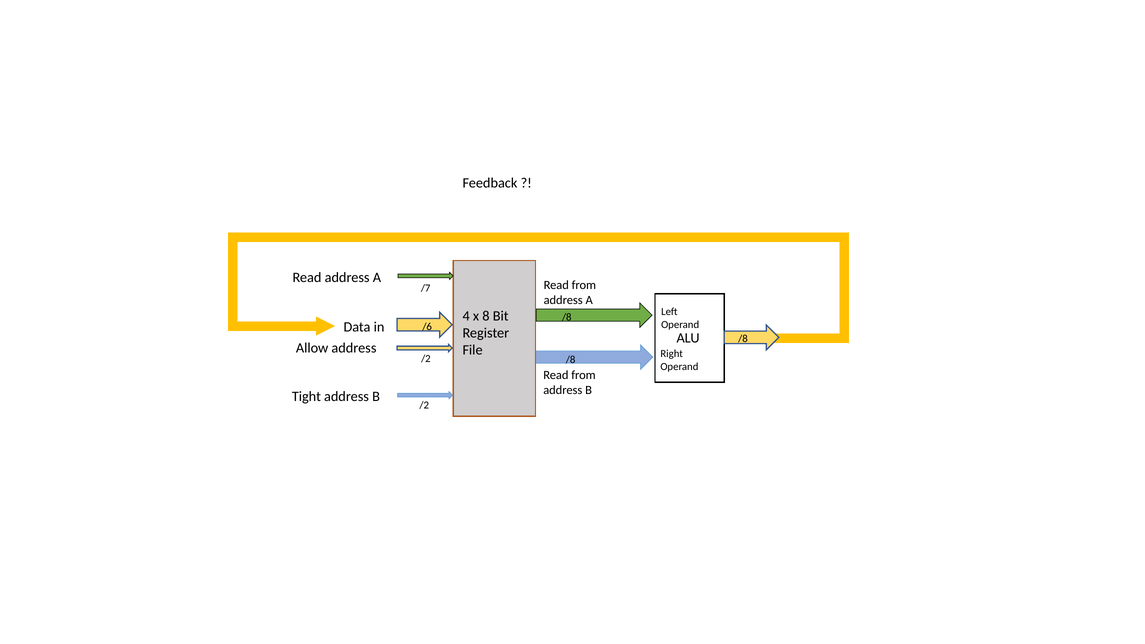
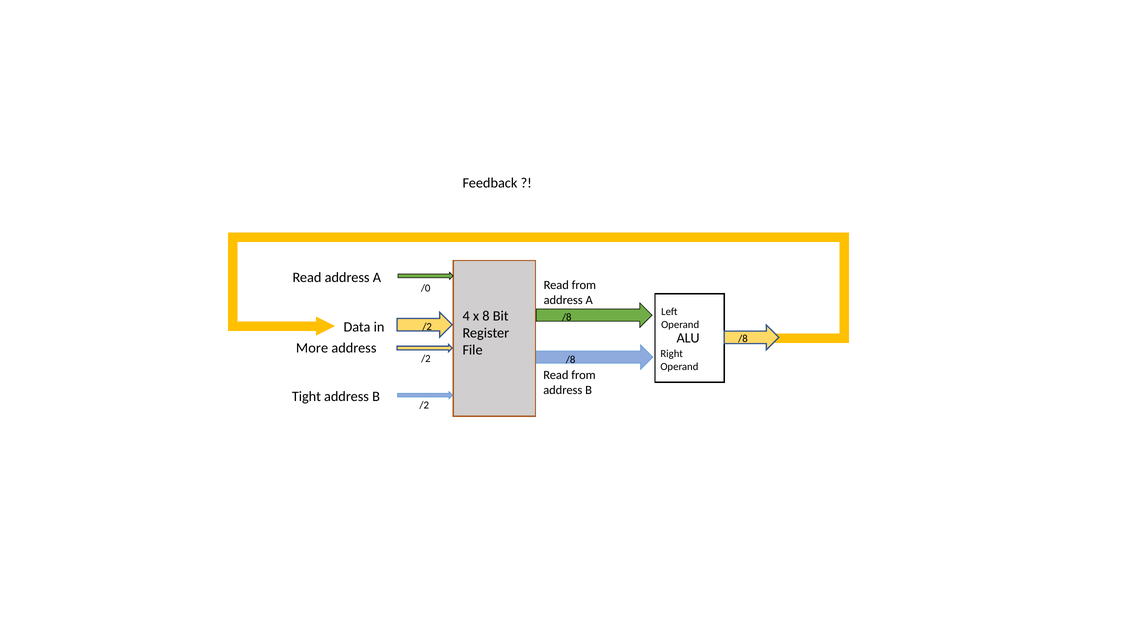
/7: /7 -> /0 (426, 288)
/6: /6 -> /2 (427, 327)
Allow: Allow -> More (312, 348)
